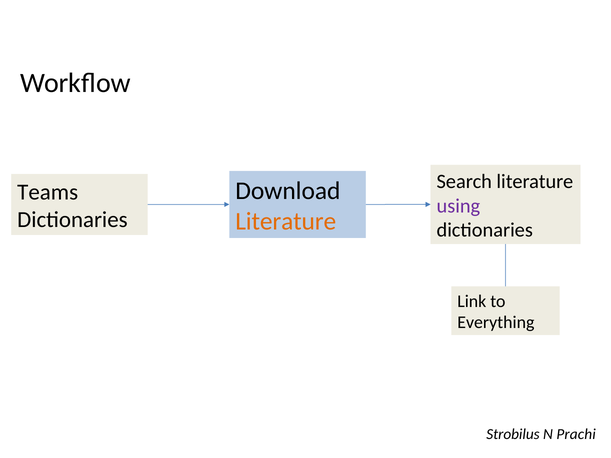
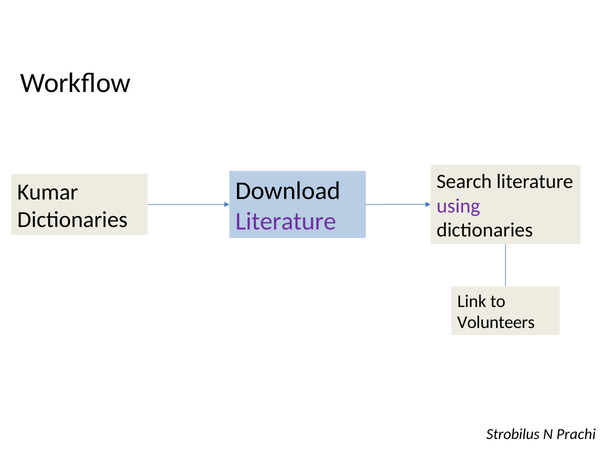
Teams: Teams -> Kumar (48, 192)
Literature colour: orange -> purple (286, 222)
Everything: Everything -> Volunteers (496, 323)
